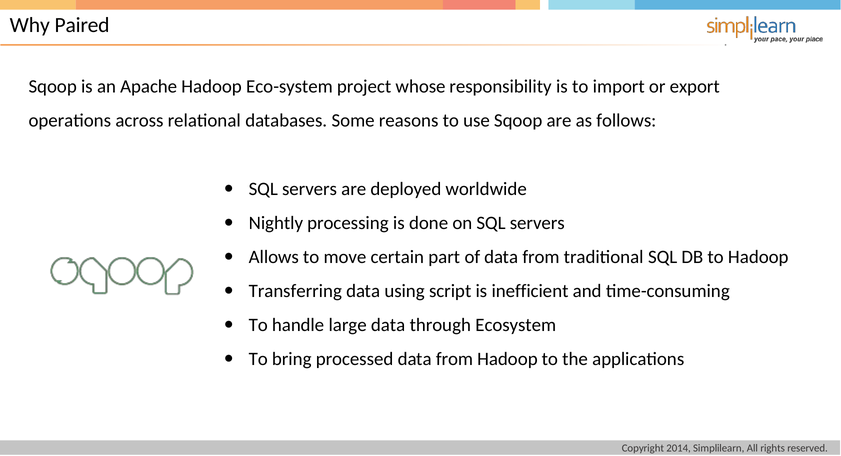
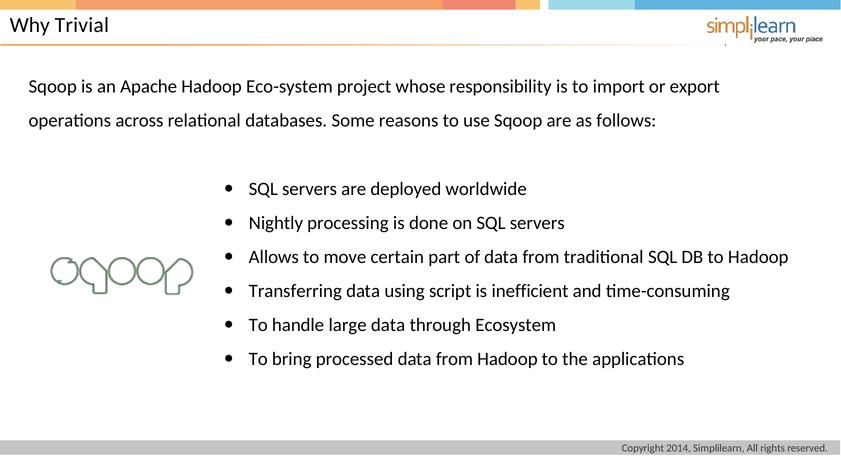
Paired: Paired -> Trivial (82, 25)
